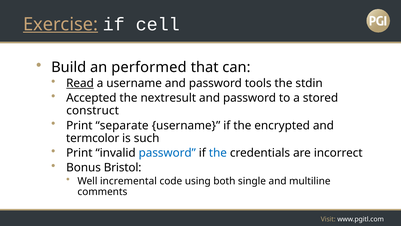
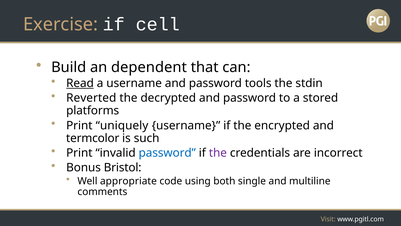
Exercise underline: present -> none (60, 24)
performed: performed -> dependent (149, 67)
Accepted: Accepted -> Reverted (91, 98)
nextresult: nextresult -> decrypted (168, 98)
construct: construct -> platforms (93, 111)
separate: separate -> uniquely (122, 125)
the colour: blue -> purple (218, 153)
incremental: incremental -> appropriate (128, 181)
